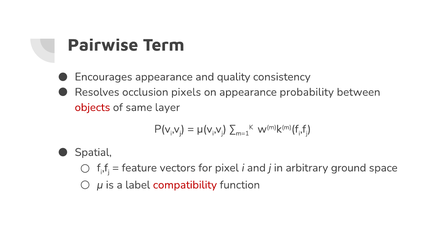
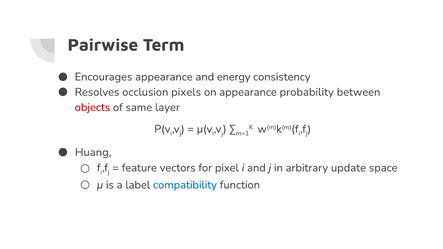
quality: quality -> energy (234, 77)
Spatial: Spatial -> Huang (93, 152)
ground: ground -> update (349, 168)
compatibility colour: red -> blue (185, 185)
